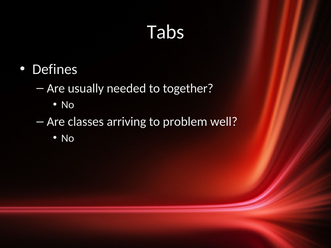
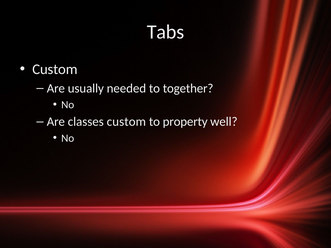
Defines: Defines -> Custom (55, 69)
classes arriving: arriving -> custom (126, 122)
problem: problem -> property (185, 122)
